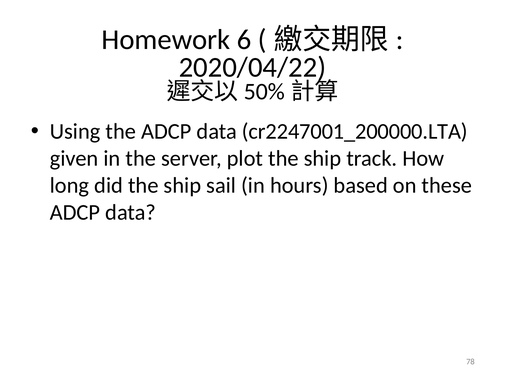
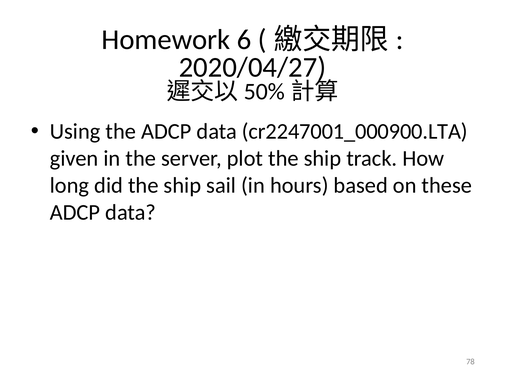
2020/04/22: 2020/04/22 -> 2020/04/27 (252, 67)
cr2247001_200000.LTA: cr2247001_200000.LTA -> cr2247001_000900.LTA (355, 131)
